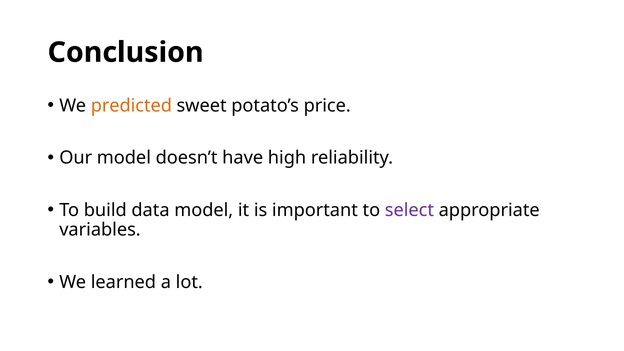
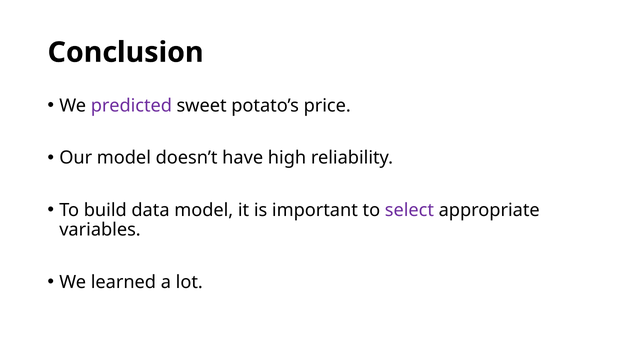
predicted colour: orange -> purple (131, 106)
